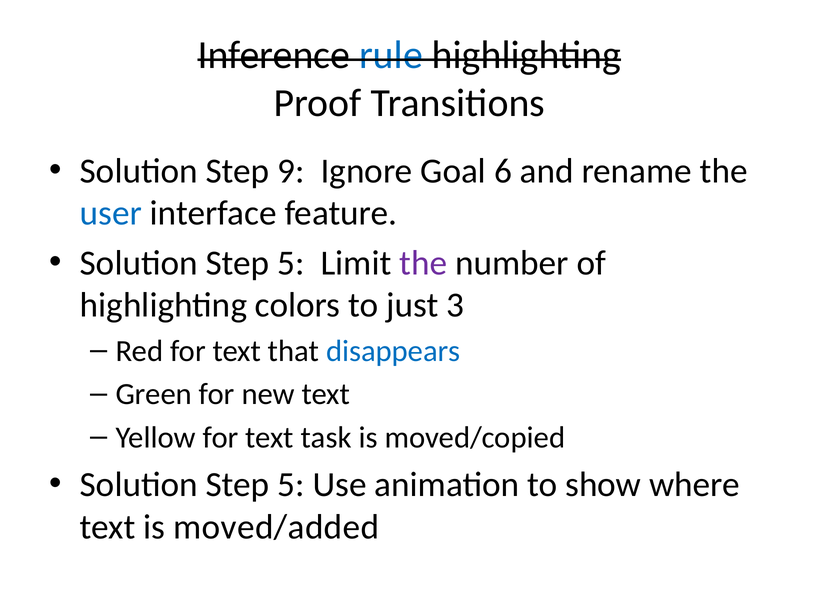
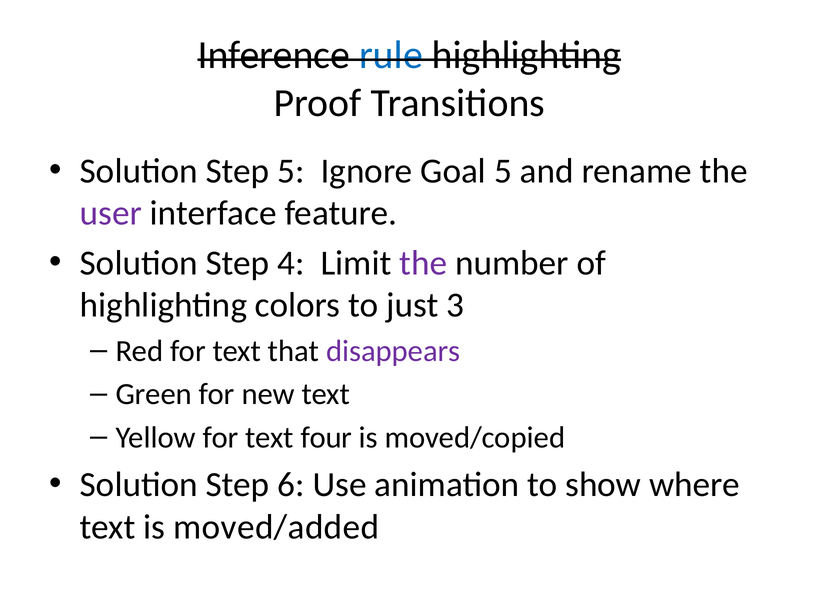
Step 9: 9 -> 5 (291, 171)
Goal 6: 6 -> 5 (503, 171)
user colour: blue -> purple (111, 213)
5: 5 -> 4 (291, 263)
disappears colour: blue -> purple (393, 351)
task: task -> four (326, 438)
5: 5 -> 6 (291, 485)
